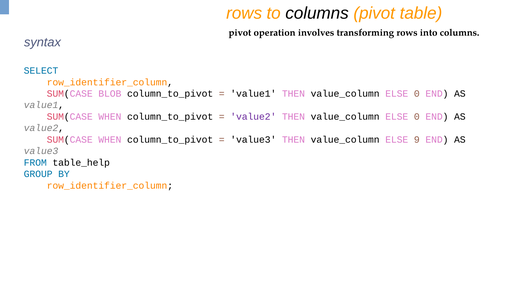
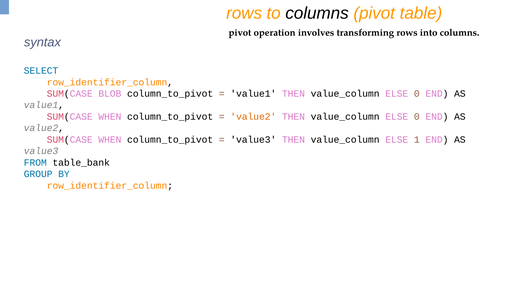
value2 colour: purple -> orange (253, 117)
9: 9 -> 1 (417, 140)
table_help: table_help -> table_bank (81, 162)
